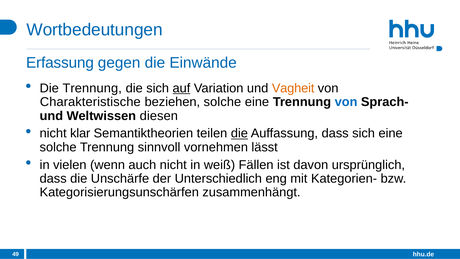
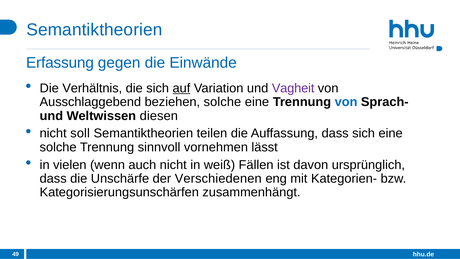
Wortbedeutungen: Wortbedeutungen -> Semantiktheorien (94, 30)
Die Trennung: Trennung -> Verhältnis (92, 88)
Vagheit colour: orange -> purple (293, 88)
Charakteristische: Charakteristische -> Ausschlaggebend (90, 102)
klar: klar -> soll (80, 133)
die underline: present -> none (239, 133)
Unterschiedlich: Unterschiedlich -> Verschiedenen (218, 179)
